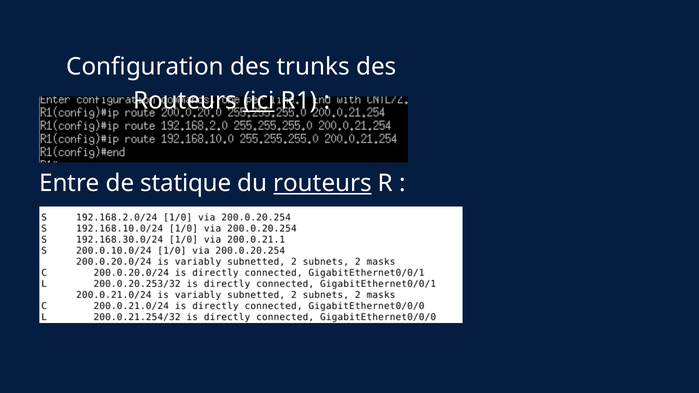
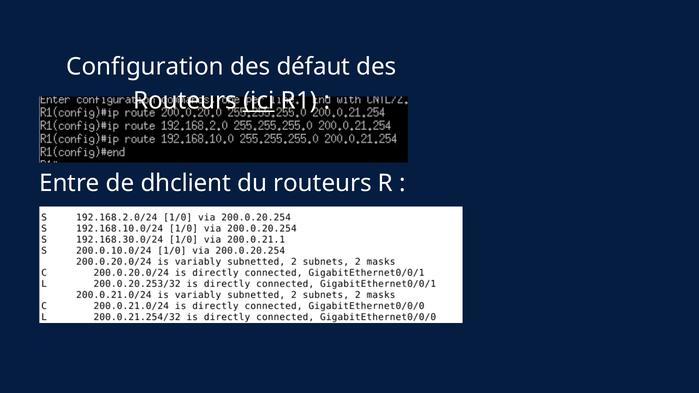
trunks: trunks -> défaut (313, 67)
statique: statique -> dhclient (186, 183)
routeurs underline: present -> none (323, 183)
